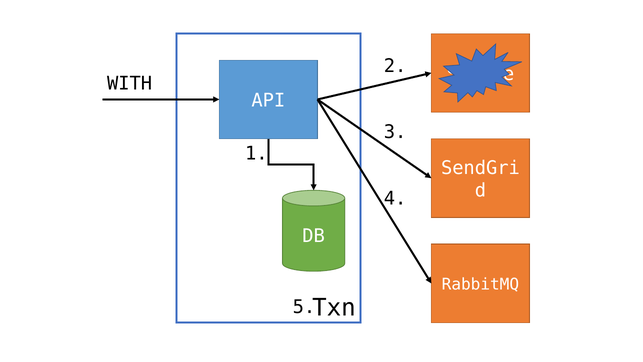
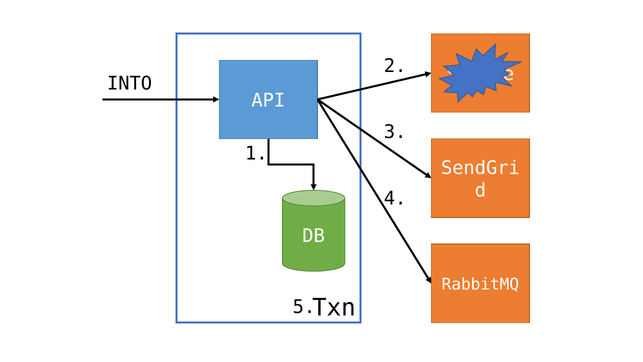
WITH: WITH -> INTO (130, 83)
